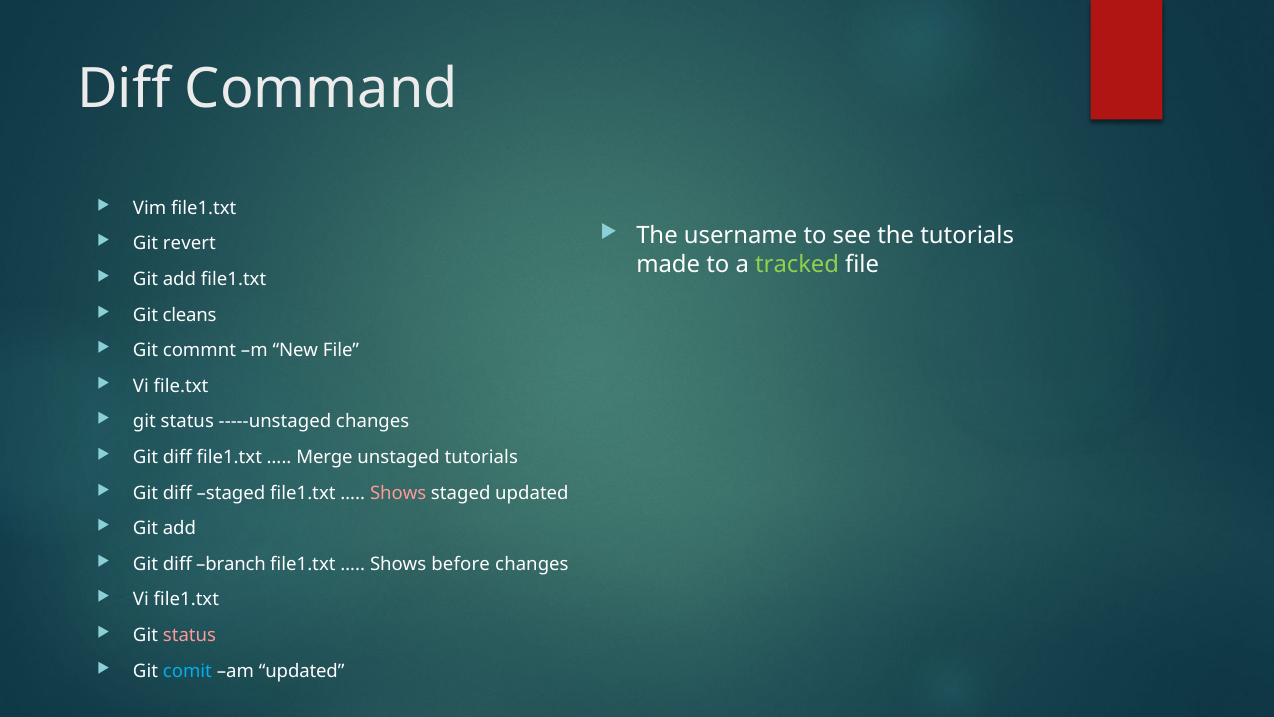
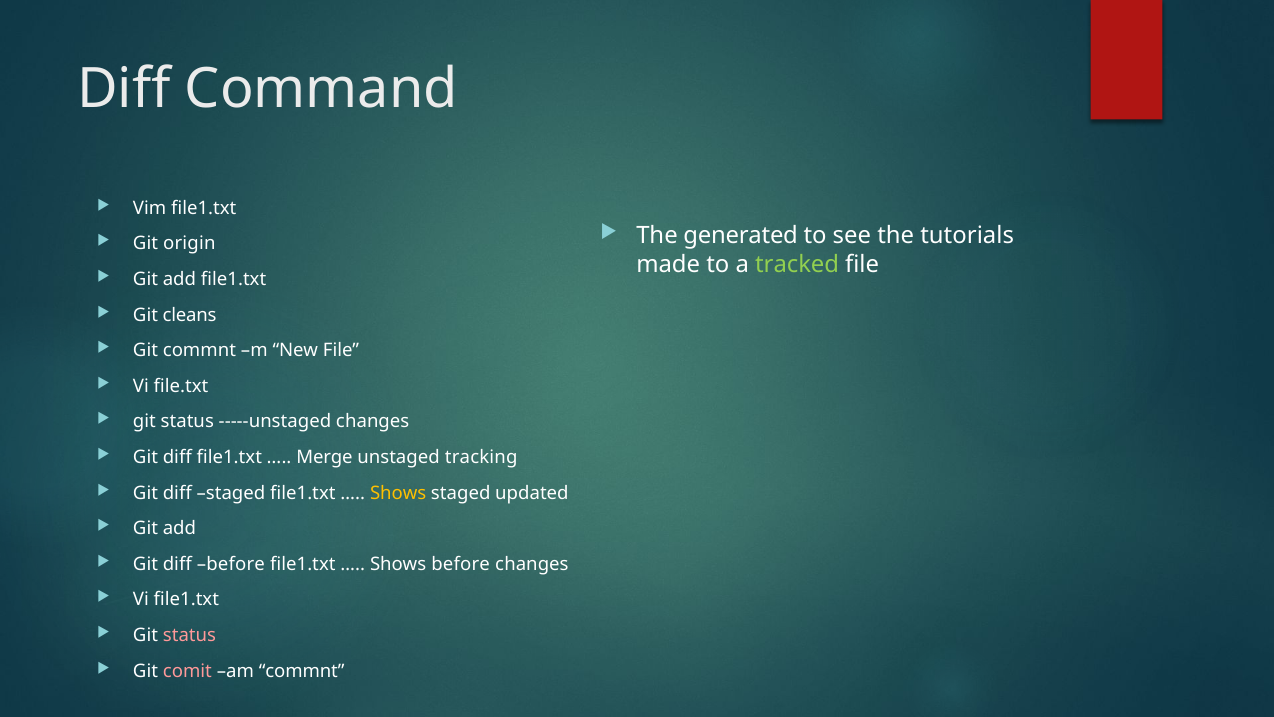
username: username -> generated (741, 236)
revert: revert -> origin (189, 244)
unstaged tutorials: tutorials -> tracking (481, 457)
Shows colour: pink -> yellow (398, 493)
diff branch: branch -> before (231, 564)
comit colour: light blue -> pink (187, 671)
am updated: updated -> commnt (302, 671)
